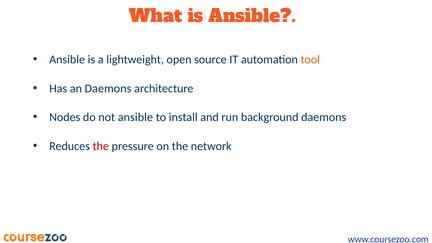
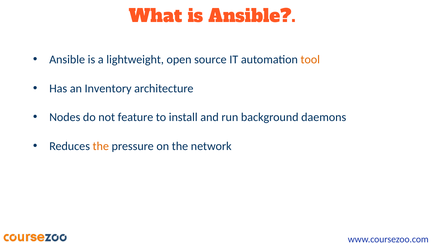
an Daemons: Daemons -> Inventory (108, 88)
not ansible: ansible -> feature (135, 117)
the colour: red -> orange (101, 146)
